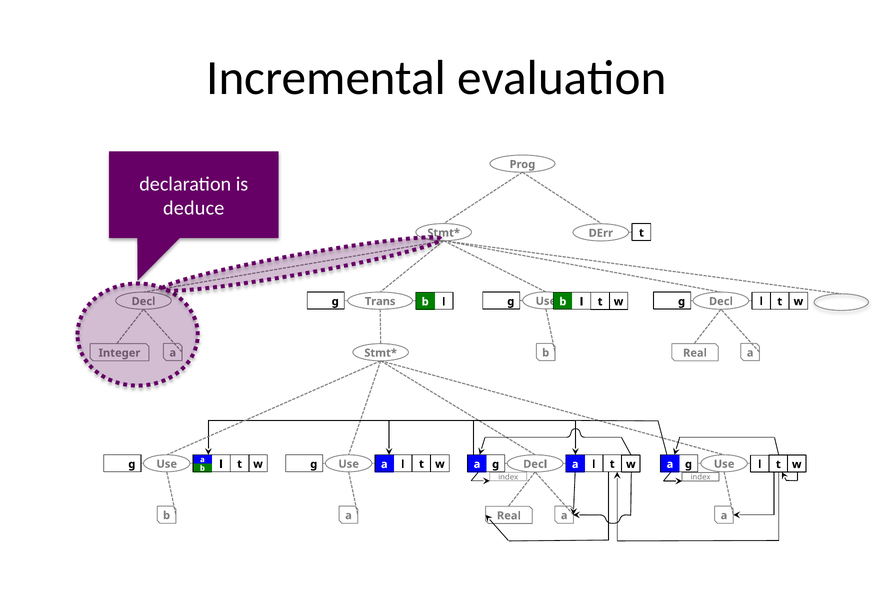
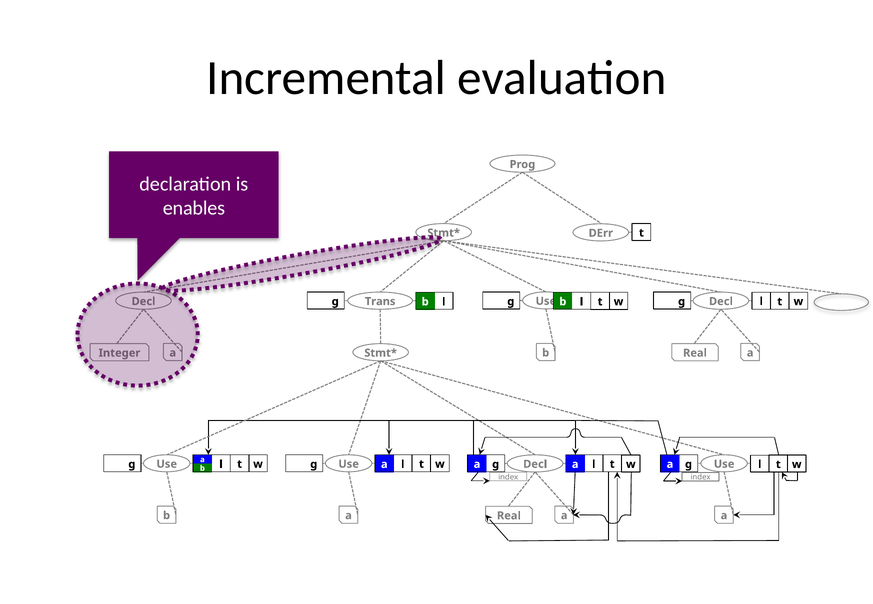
deduce: deduce -> enables (194, 208)
